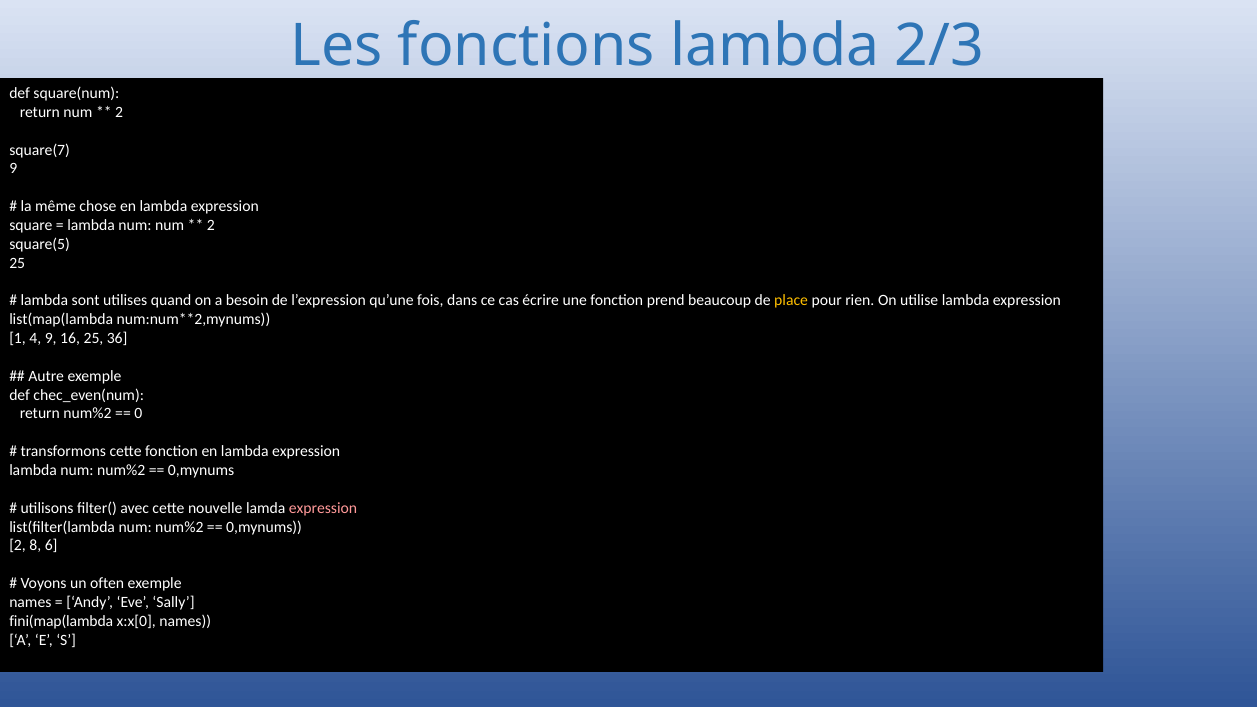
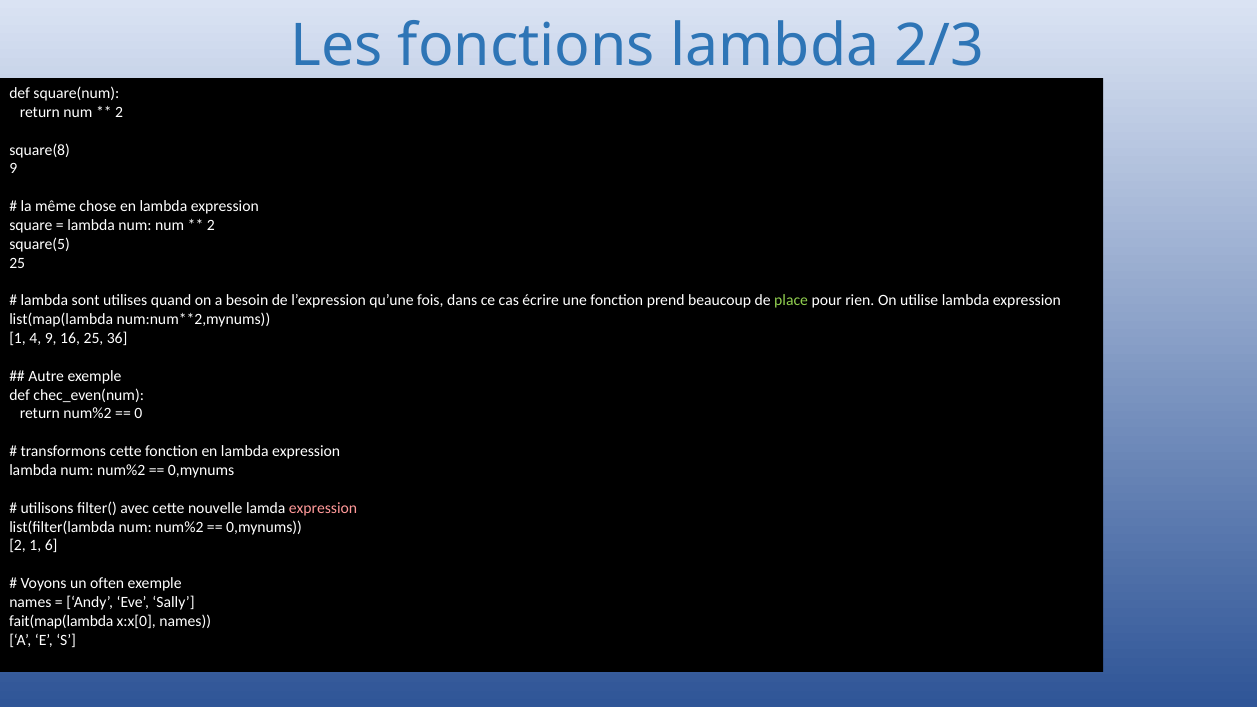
square(7: square(7 -> square(8 (40, 150)
place colour: yellow -> light green (791, 301)
2 8: 8 -> 1 (35, 546)
fini(map(lambda: fini(map(lambda -> fait(map(lambda (61, 621)
